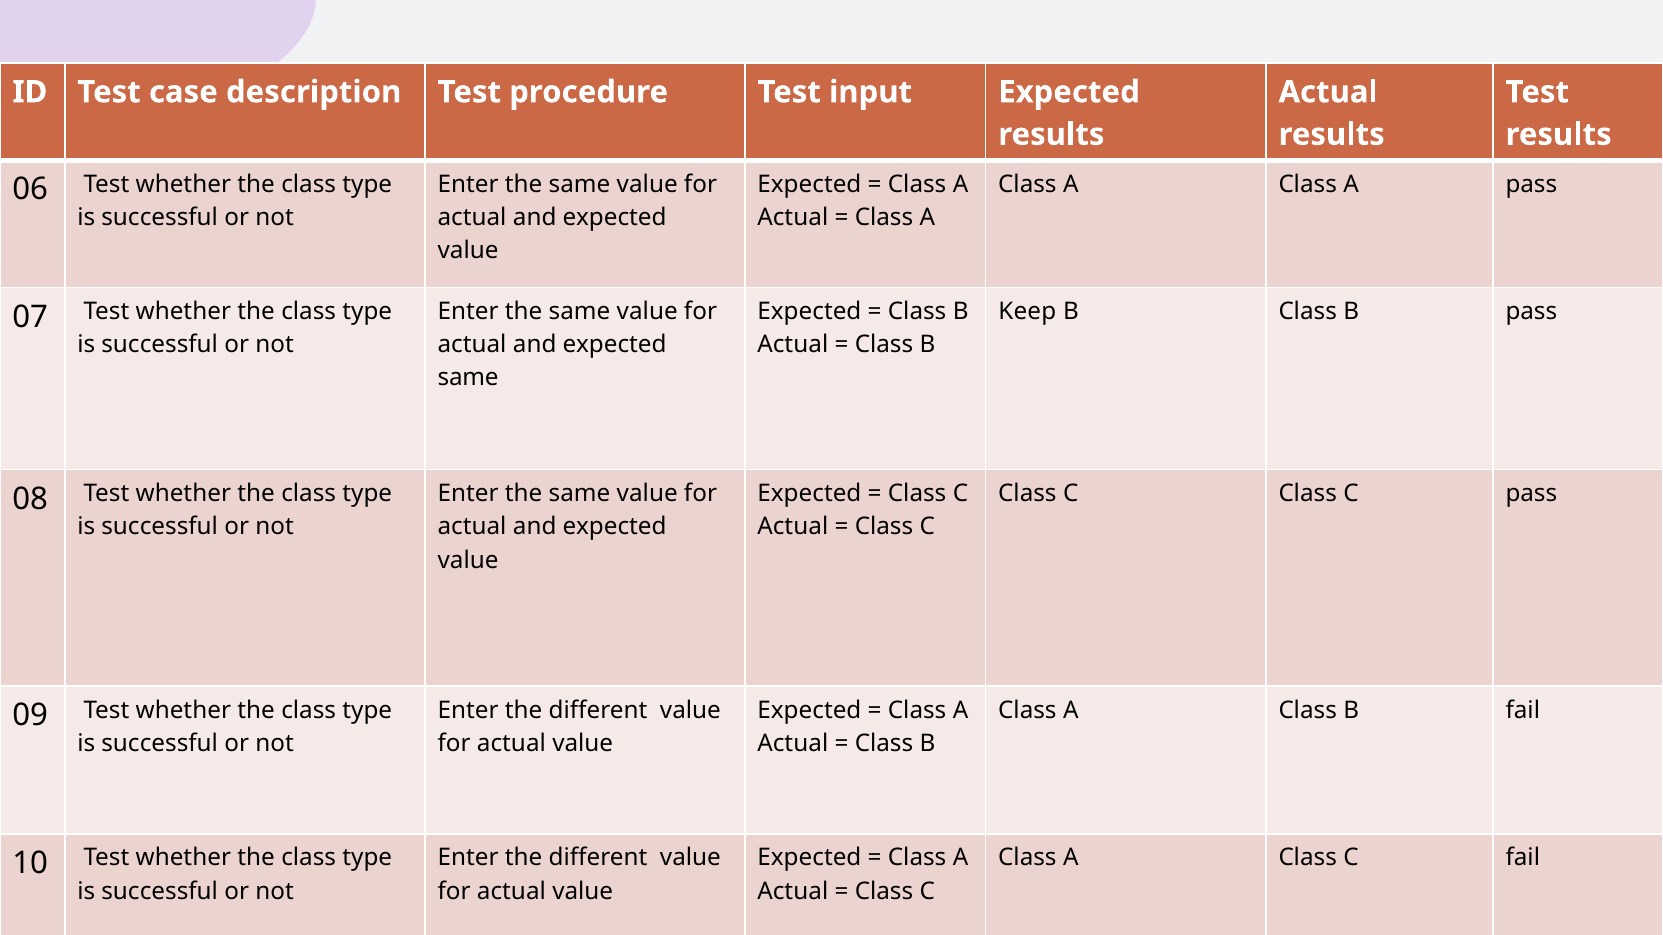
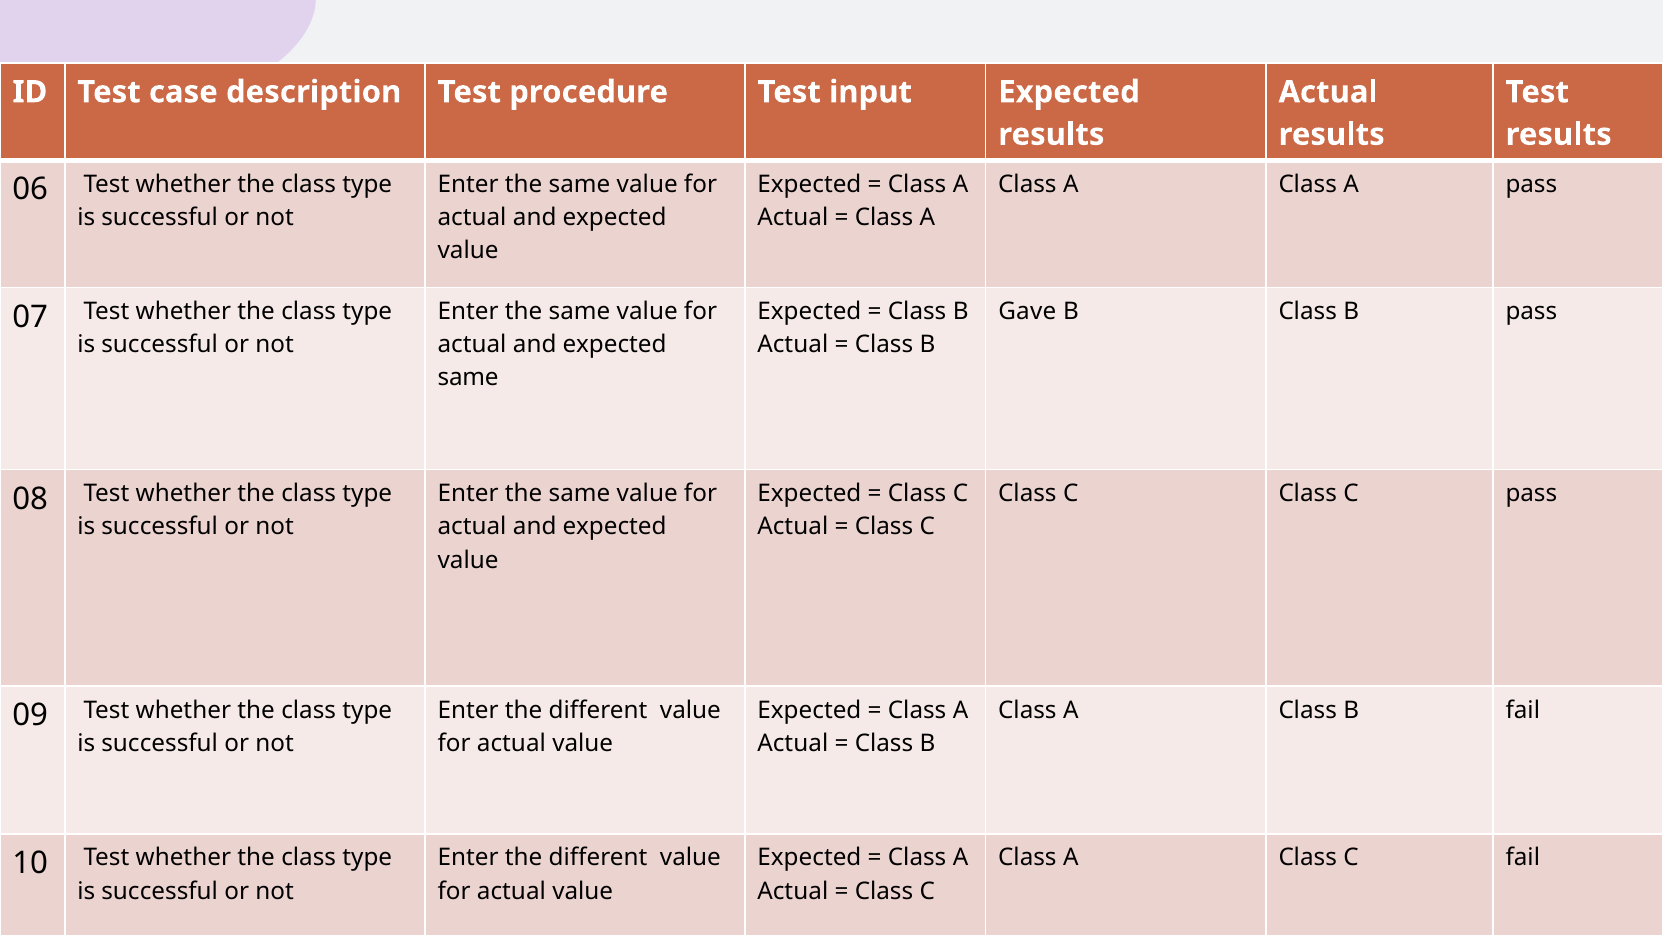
Keep: Keep -> Gave (1027, 312)
